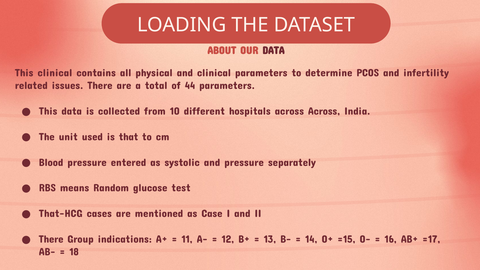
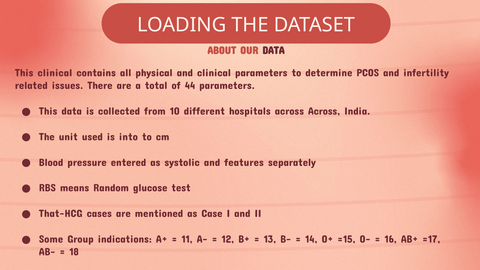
that: that -> into (128, 137)
and pressure: pressure -> features (244, 163)
There: There -> Some (51, 239)
